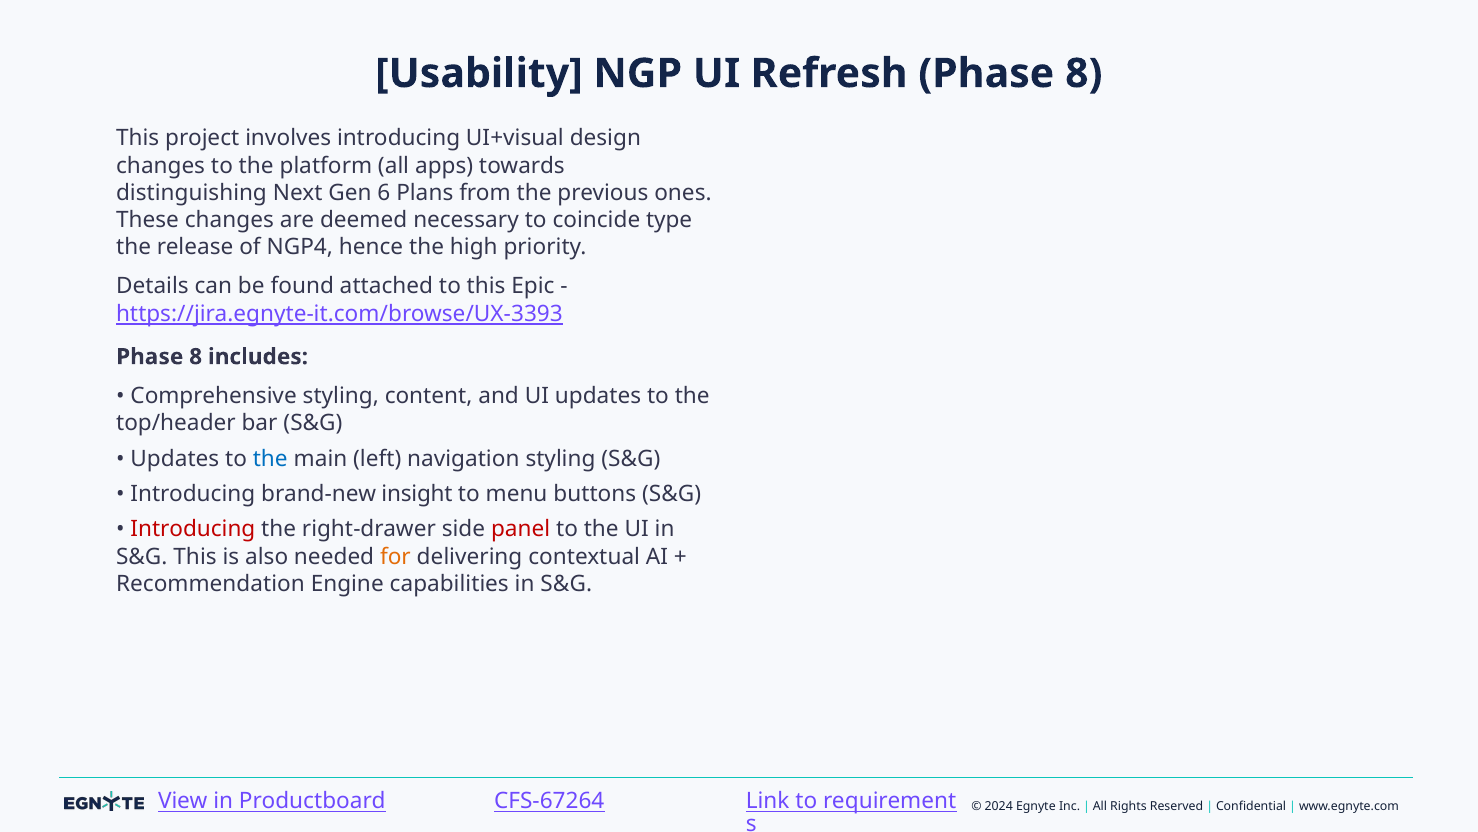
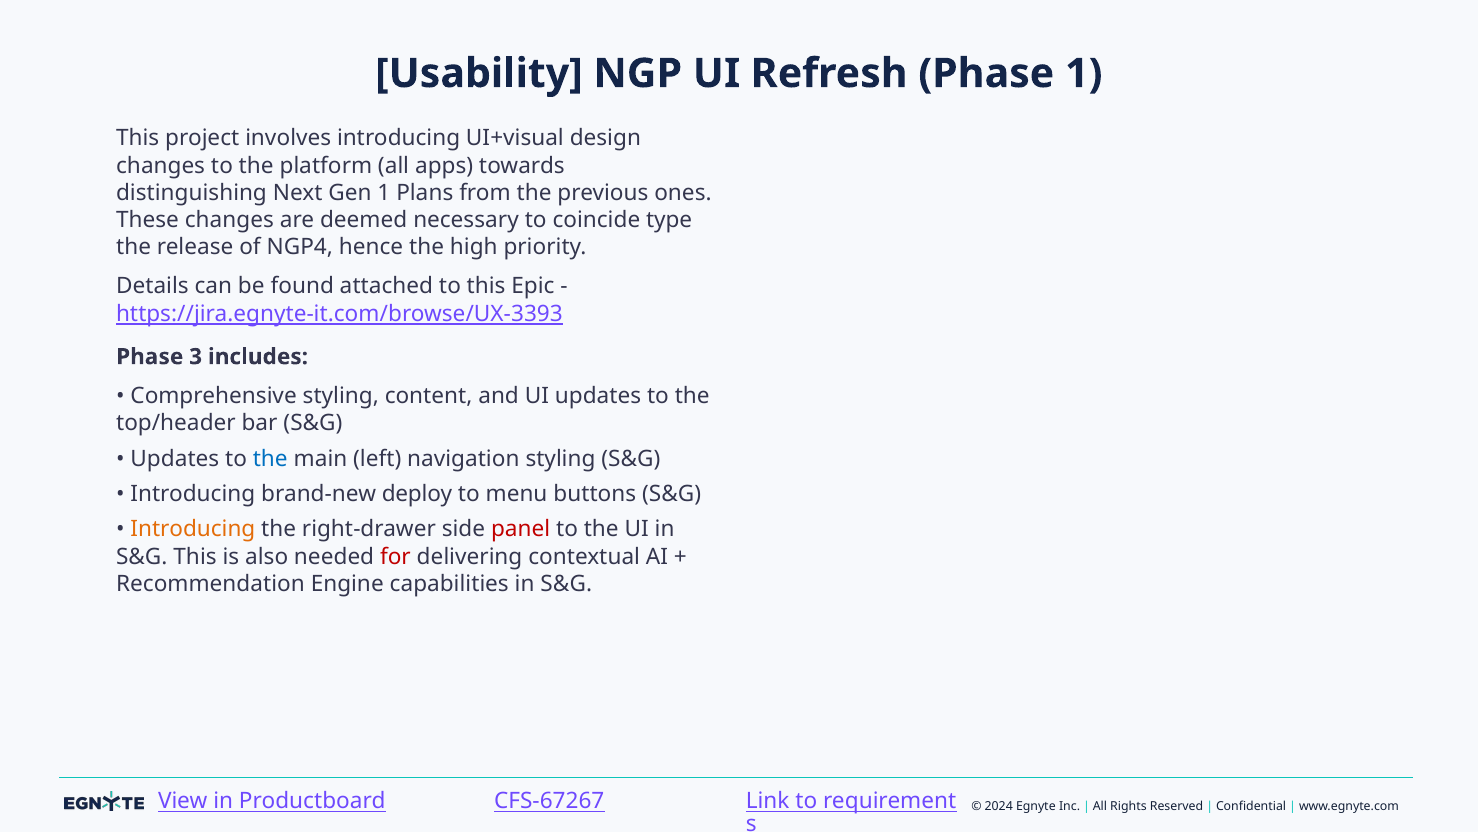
Refresh Phase 8: 8 -> 1 (1084, 73)
Gen 6: 6 -> 1 (384, 193)
8: 8 -> 3 (196, 357)
insight: insight -> deploy (417, 494)
Introducing colour: red -> orange (193, 529)
for colour: orange -> red (395, 556)
CFS-67264: CFS-67264 -> CFS-67267 (549, 801)
